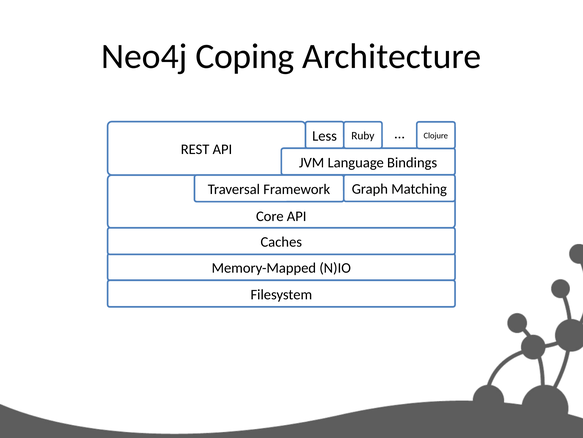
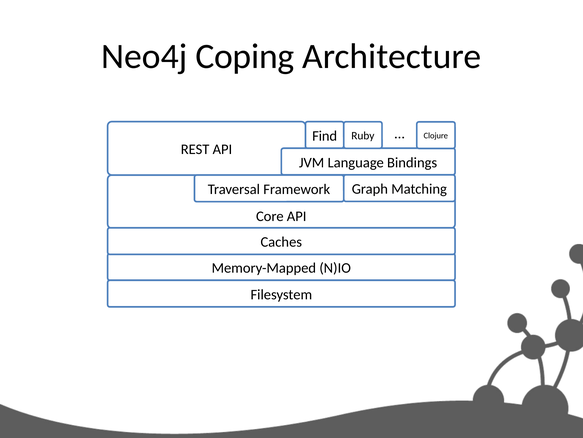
Less: Less -> Find (325, 136)
